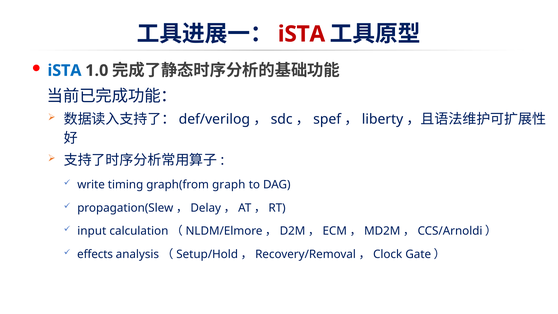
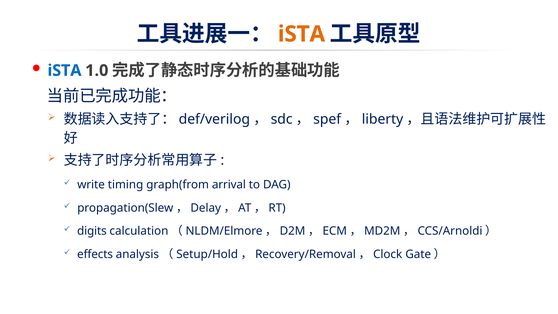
iSTA colour: red -> orange (301, 34)
graph: graph -> arrival (229, 185)
input: input -> digits (92, 231)
